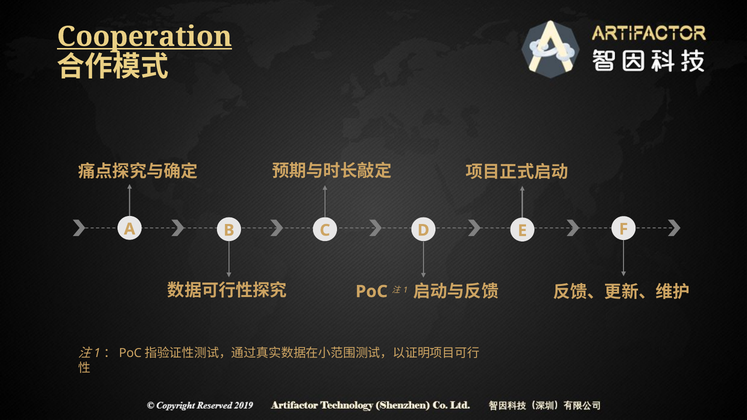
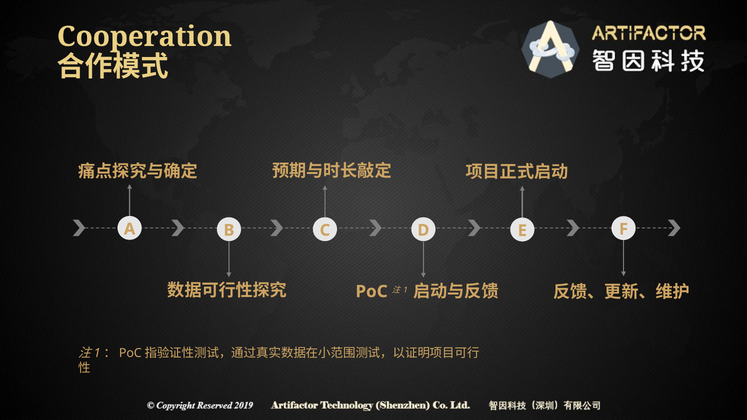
Cooperation underline: present -> none (145, 37)
